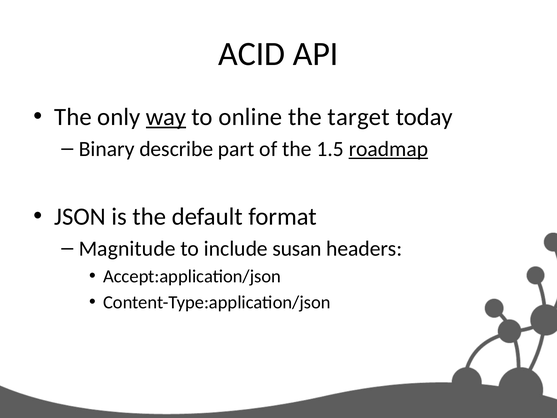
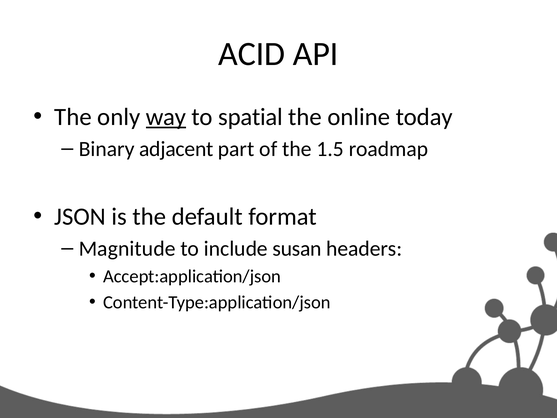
online: online -> spatial (251, 117)
target: target -> online (359, 117)
describe: describe -> adjacent (176, 149)
roadmap underline: present -> none (388, 149)
